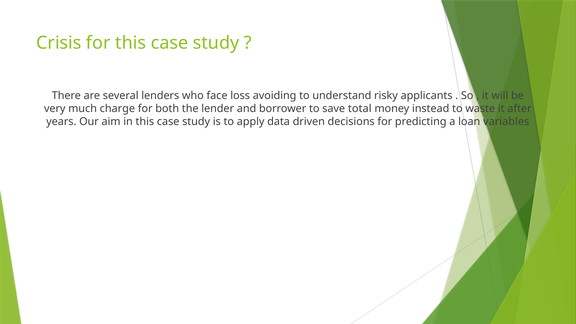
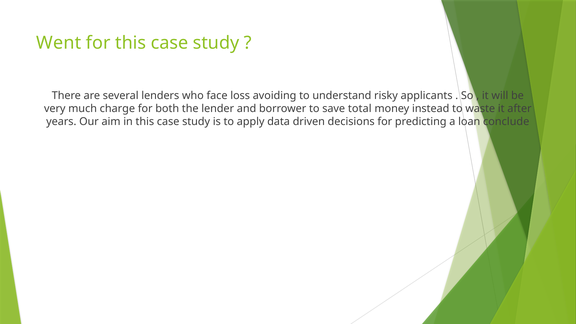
Crisis: Crisis -> Went (59, 43)
variables: variables -> conclude (506, 122)
